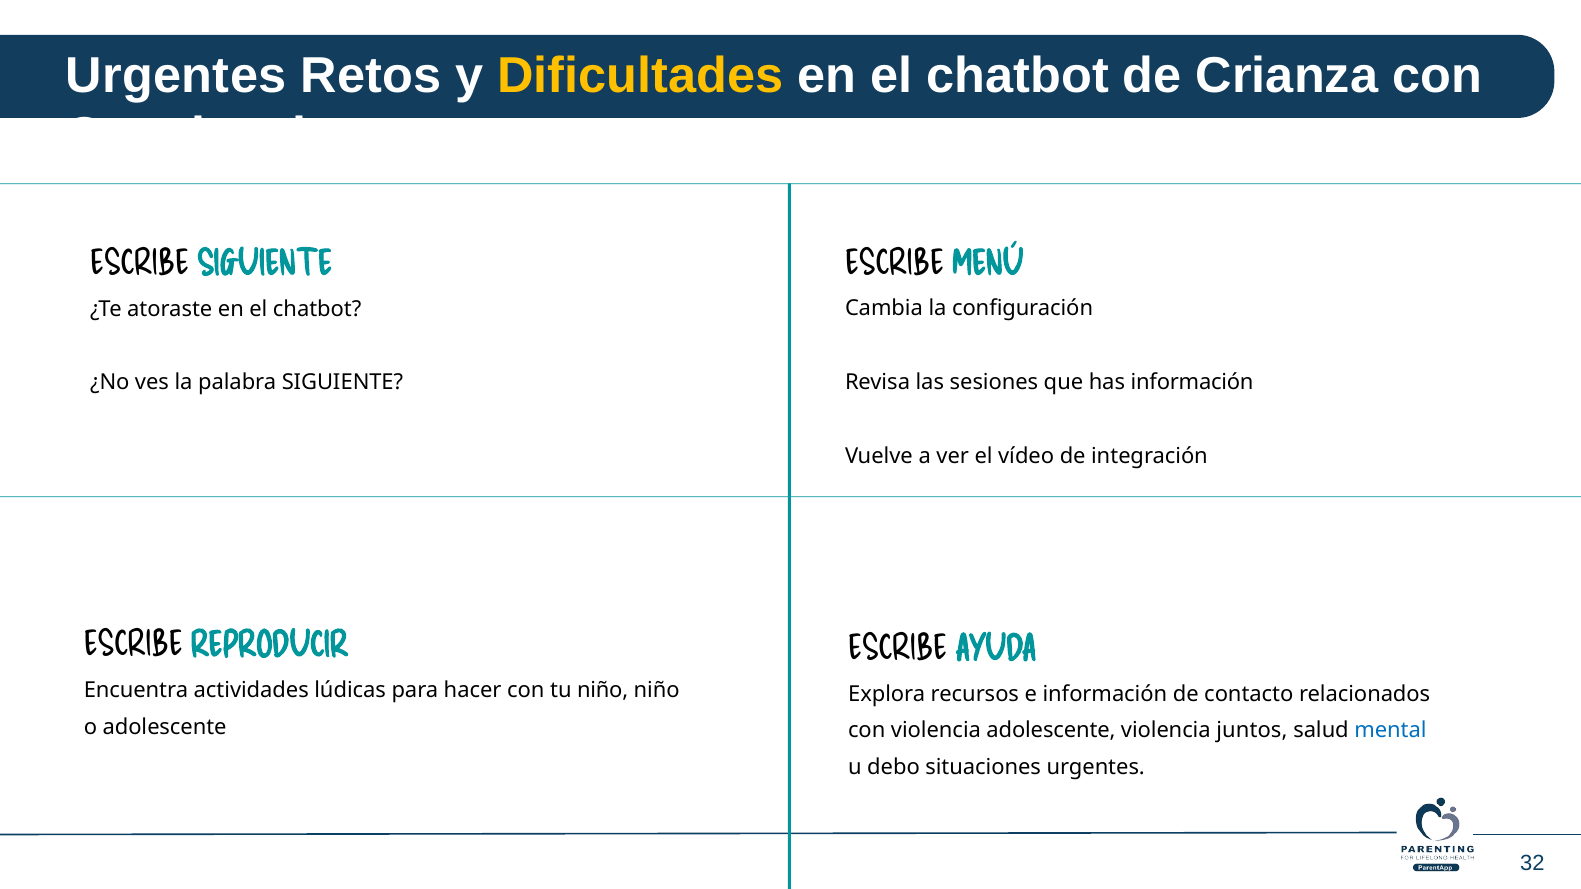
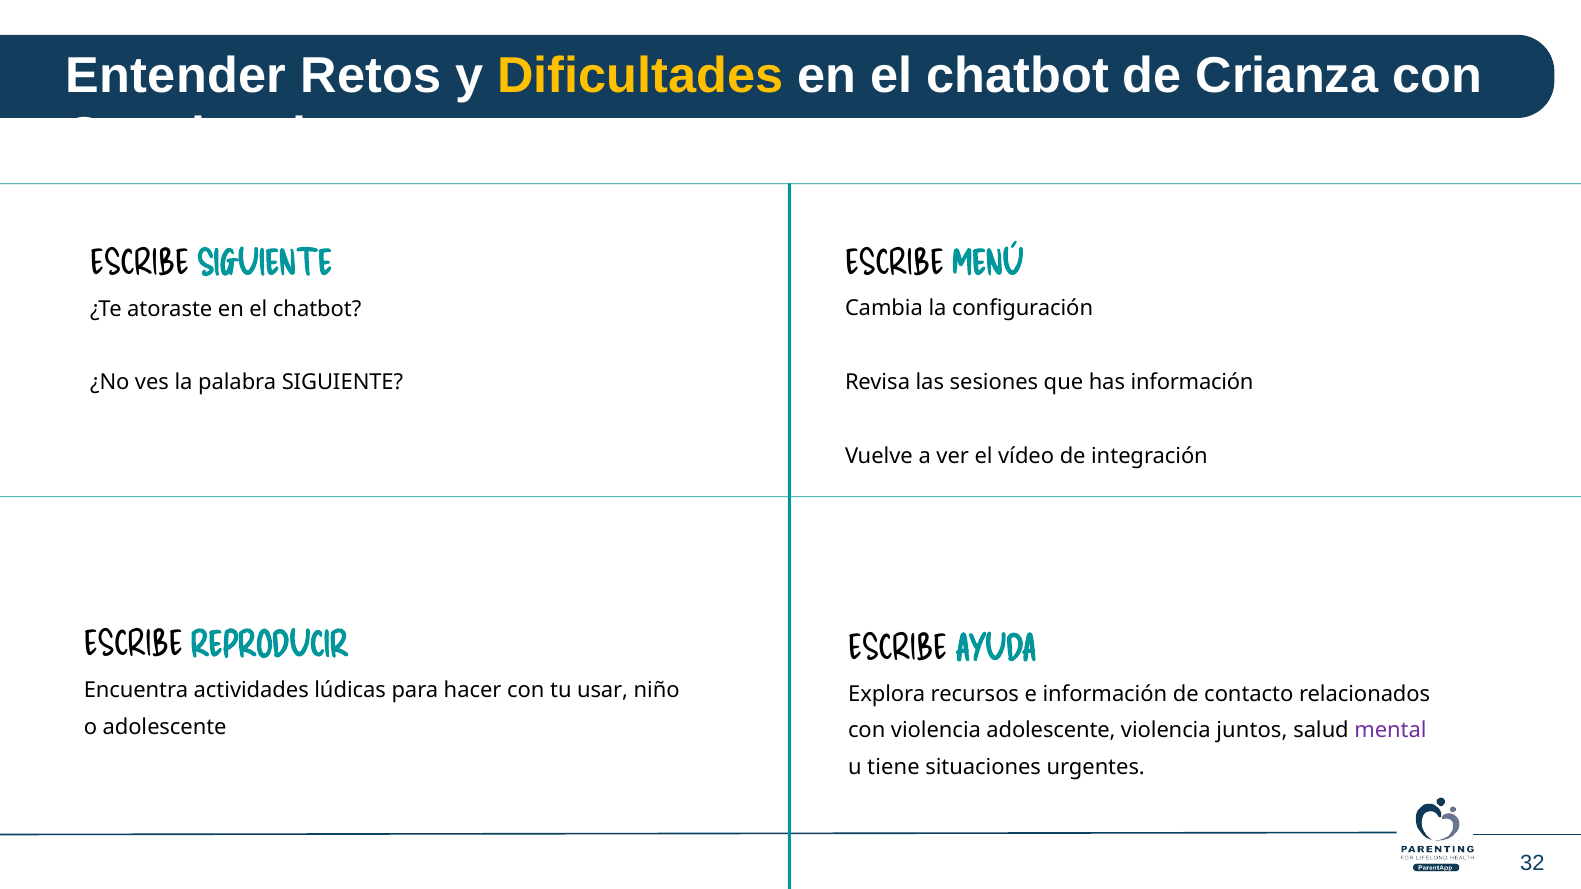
Urgentes: Urgentes -> Entender (176, 76)
tu niño: niño -> usar (603, 690)
mental colour: blue -> purple (1390, 731)
debo: debo -> tiene (893, 768)
